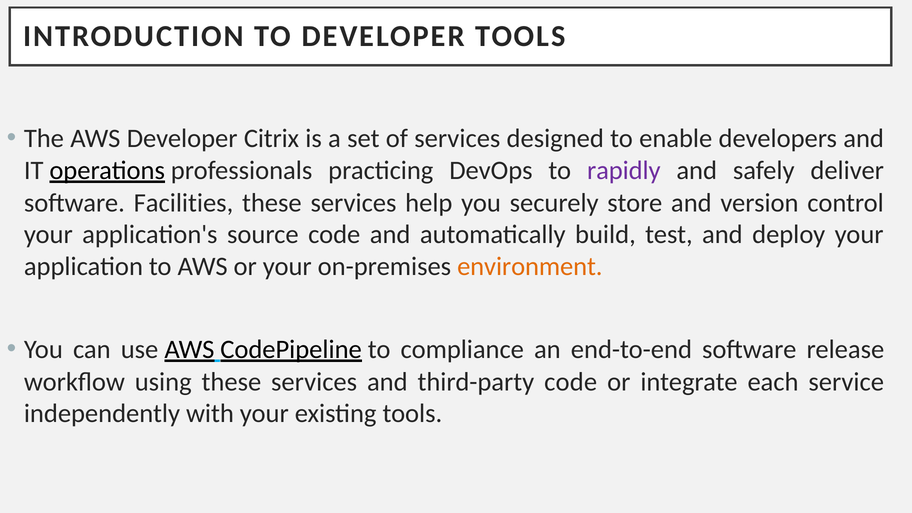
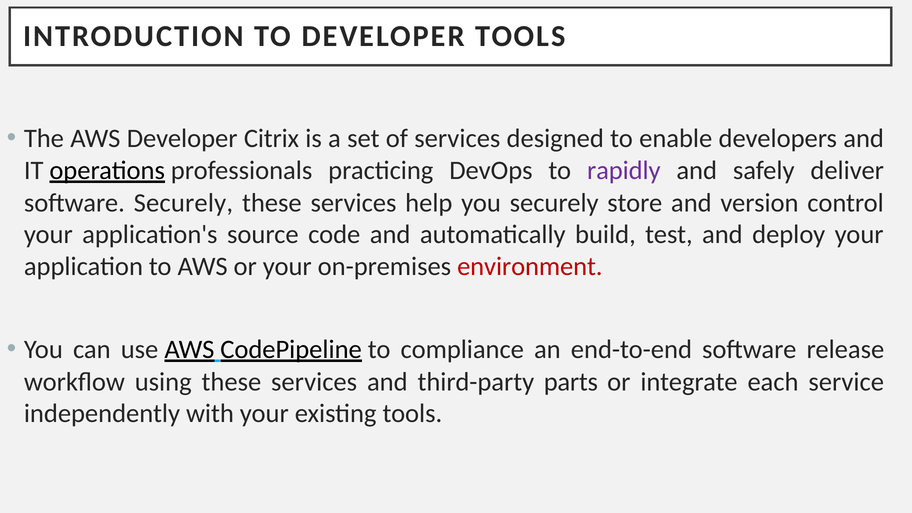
software Facilities: Facilities -> Securely (183, 203)
environment colour: orange -> red (530, 267)
third-party code: code -> parts (571, 382)
